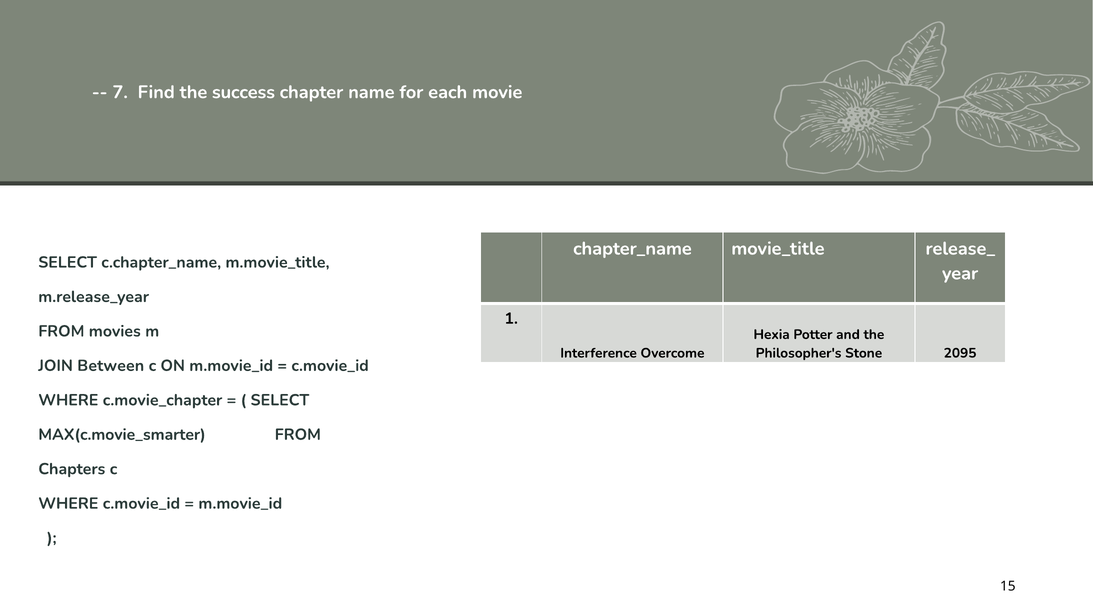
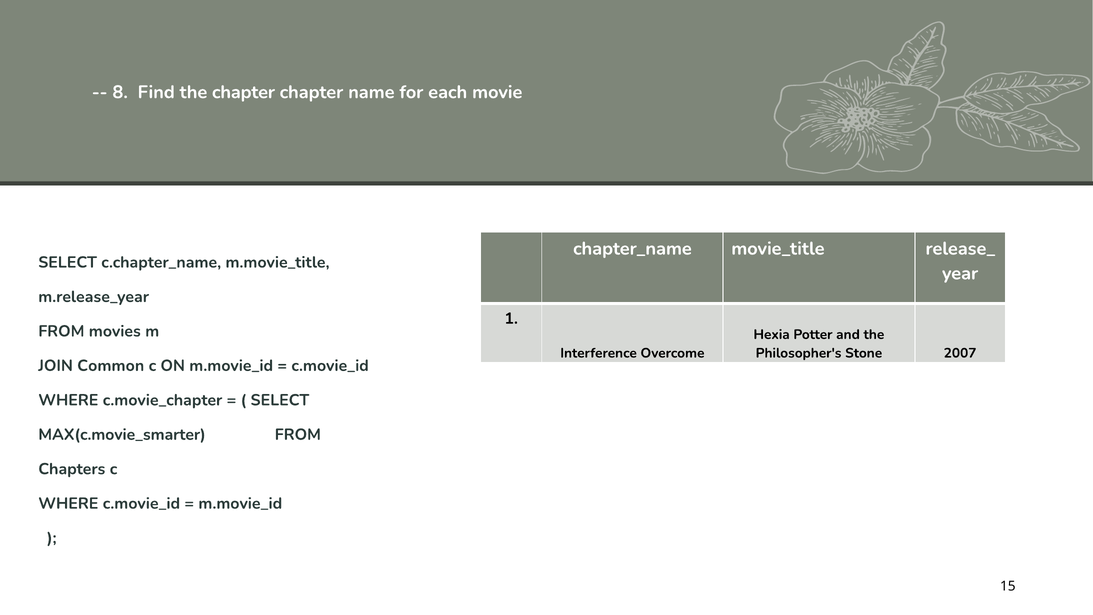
7: 7 -> 8 (120, 92)
the success: success -> chapter (243, 92)
2095: 2095 -> 2007 (960, 353)
Between: Between -> Common (111, 365)
